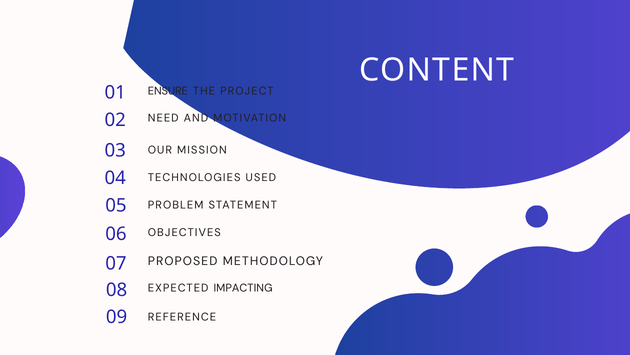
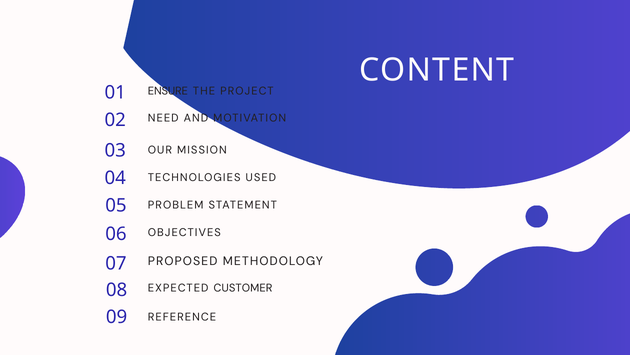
IMPACTING: IMPACTING -> CUSTOMER (243, 287)
